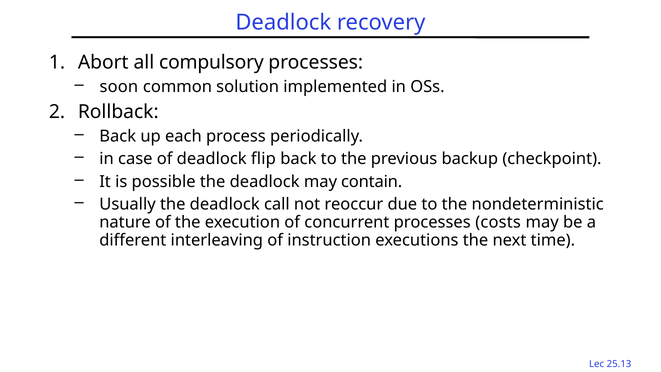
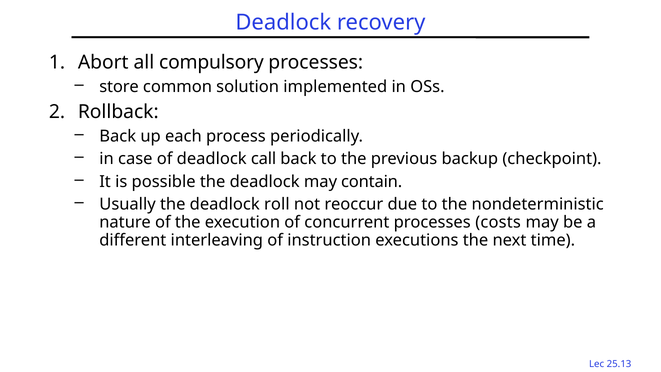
soon: soon -> store (119, 87)
flip: flip -> call (264, 159)
call: call -> roll (277, 204)
